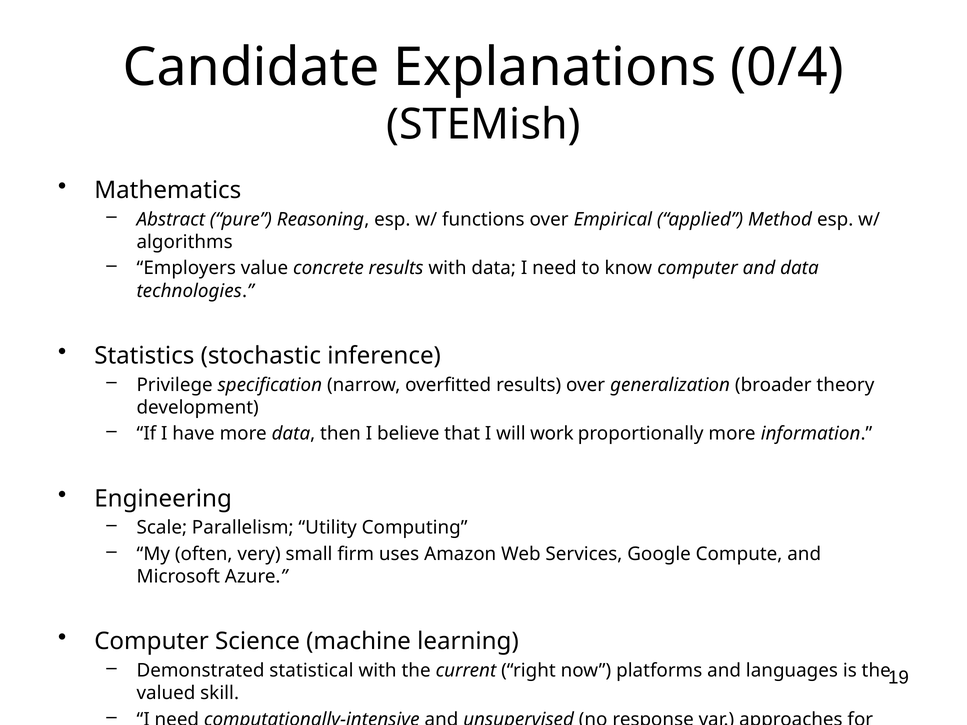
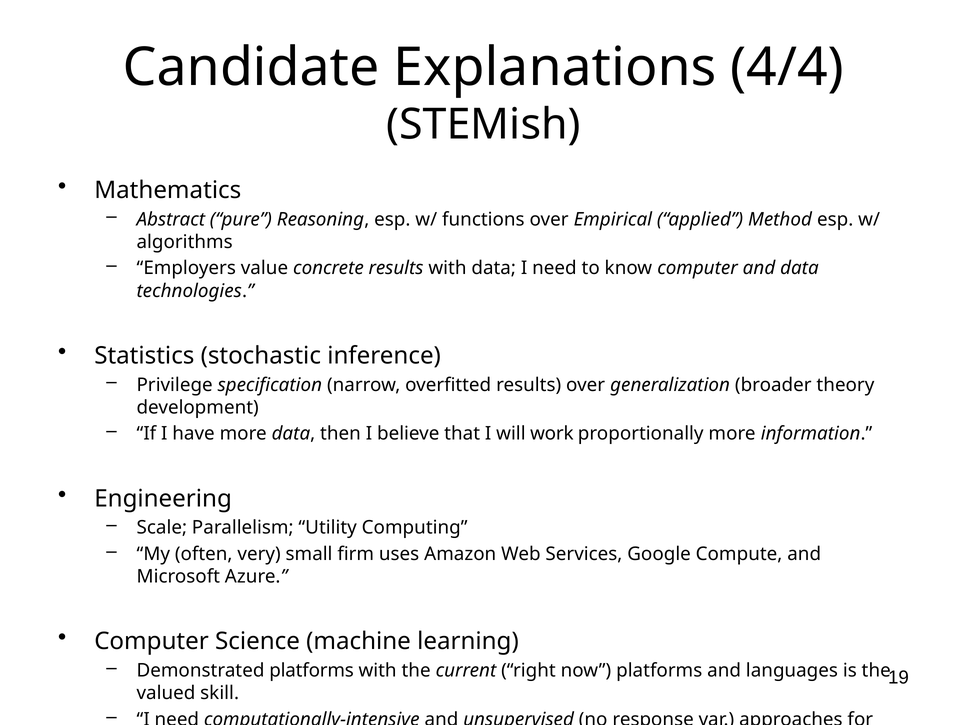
0/4: 0/4 -> 4/4 (787, 67)
Demonstrated statistical: statistical -> platforms (312, 671)
